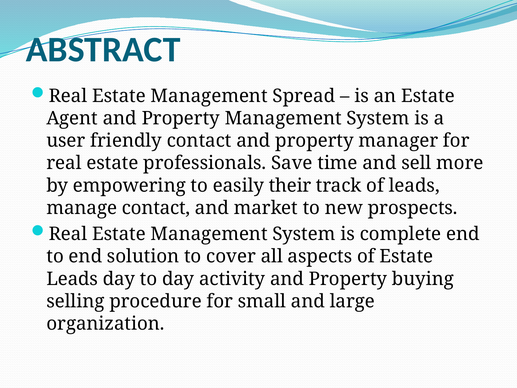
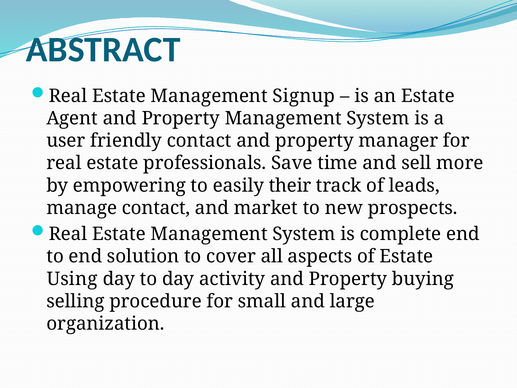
Spread: Spread -> Signup (304, 96)
Leads: Leads -> Using (72, 279)
